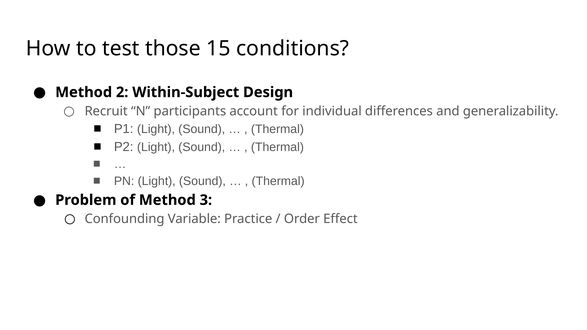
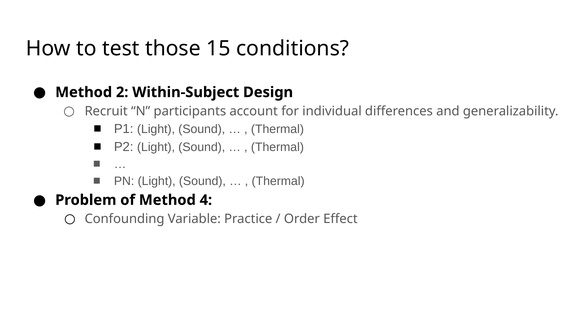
3: 3 -> 4 (206, 200)
